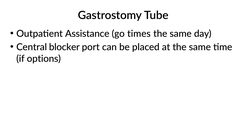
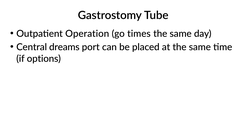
Assistance: Assistance -> Operation (87, 34)
blocker: blocker -> dreams (64, 47)
